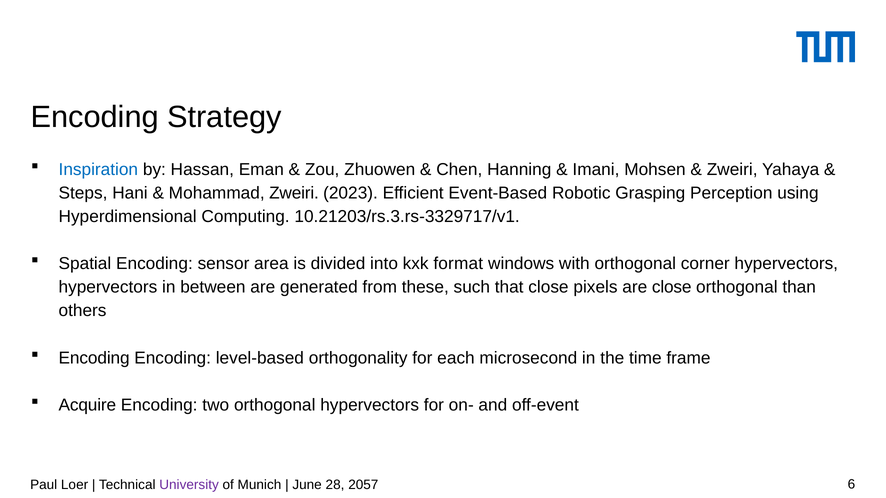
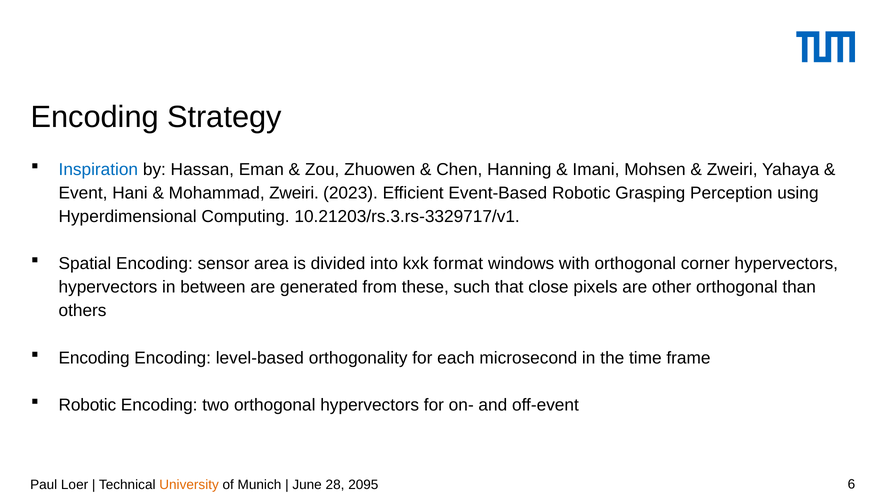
Steps: Steps -> Event (83, 193)
are close: close -> other (672, 287)
Acquire: Acquire -> Robotic (87, 405)
University colour: purple -> orange (189, 485)
2057: 2057 -> 2095 (363, 485)
